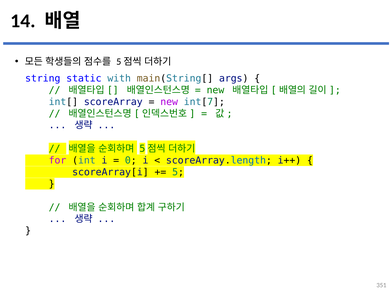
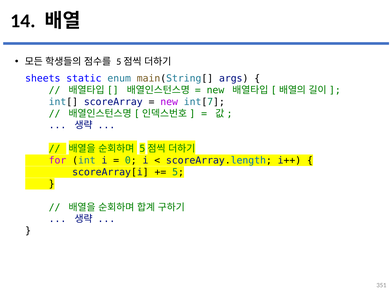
string: string -> sheets (43, 78)
with: with -> enum (119, 78)
